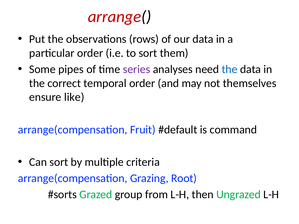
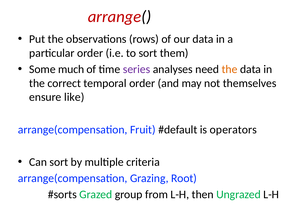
pipes: pipes -> much (71, 69)
the colour: blue -> orange (230, 69)
command: command -> operators (233, 130)
